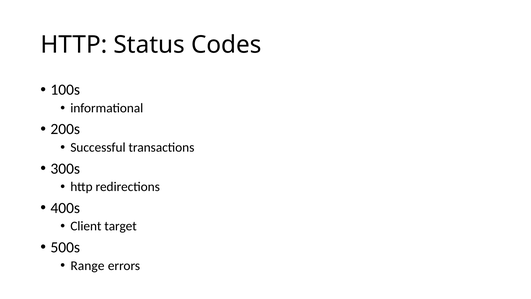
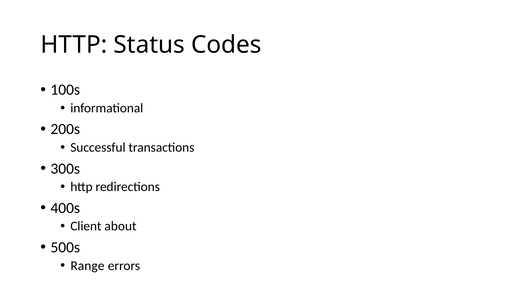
target: target -> about (120, 226)
